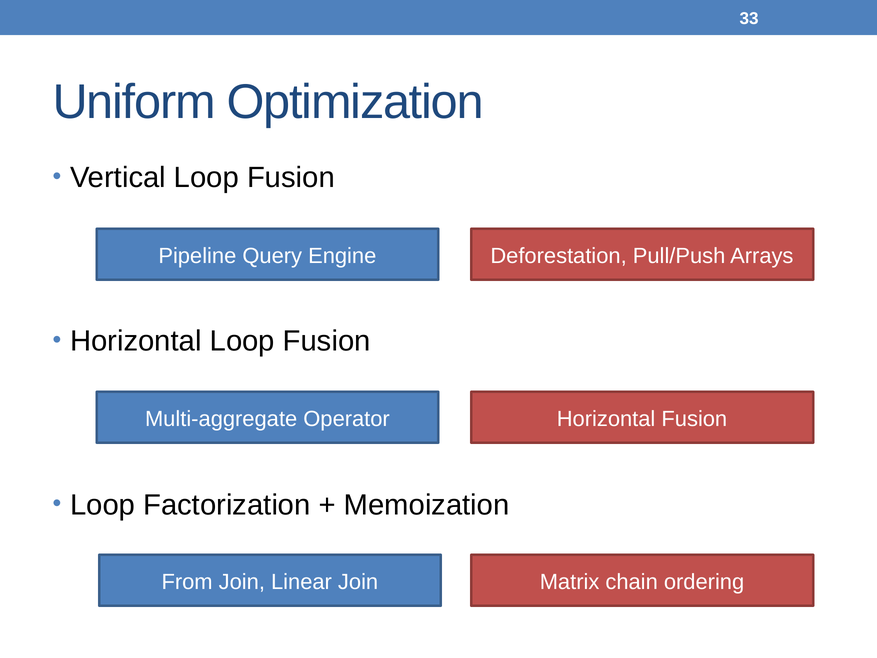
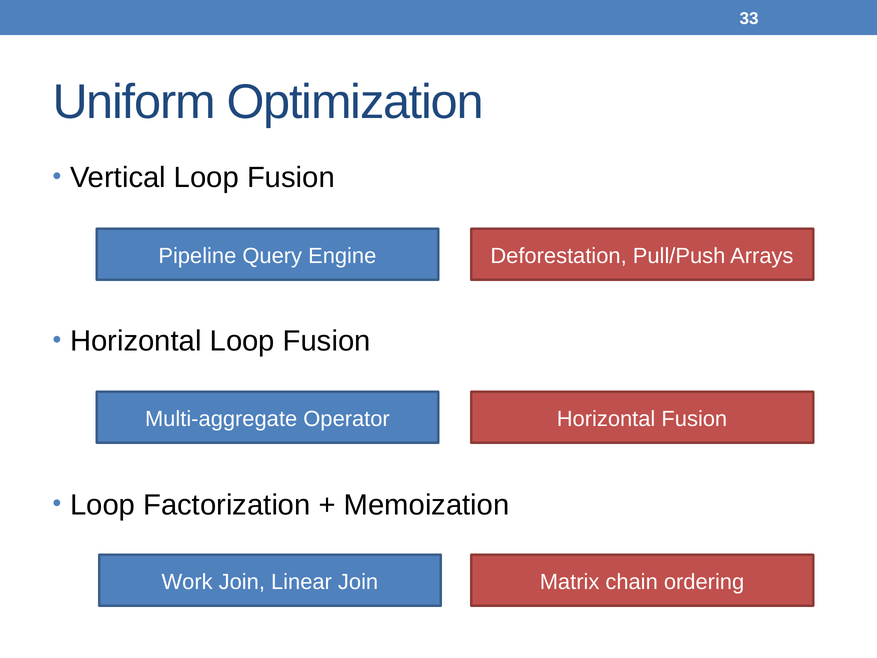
From: From -> Work (187, 582)
